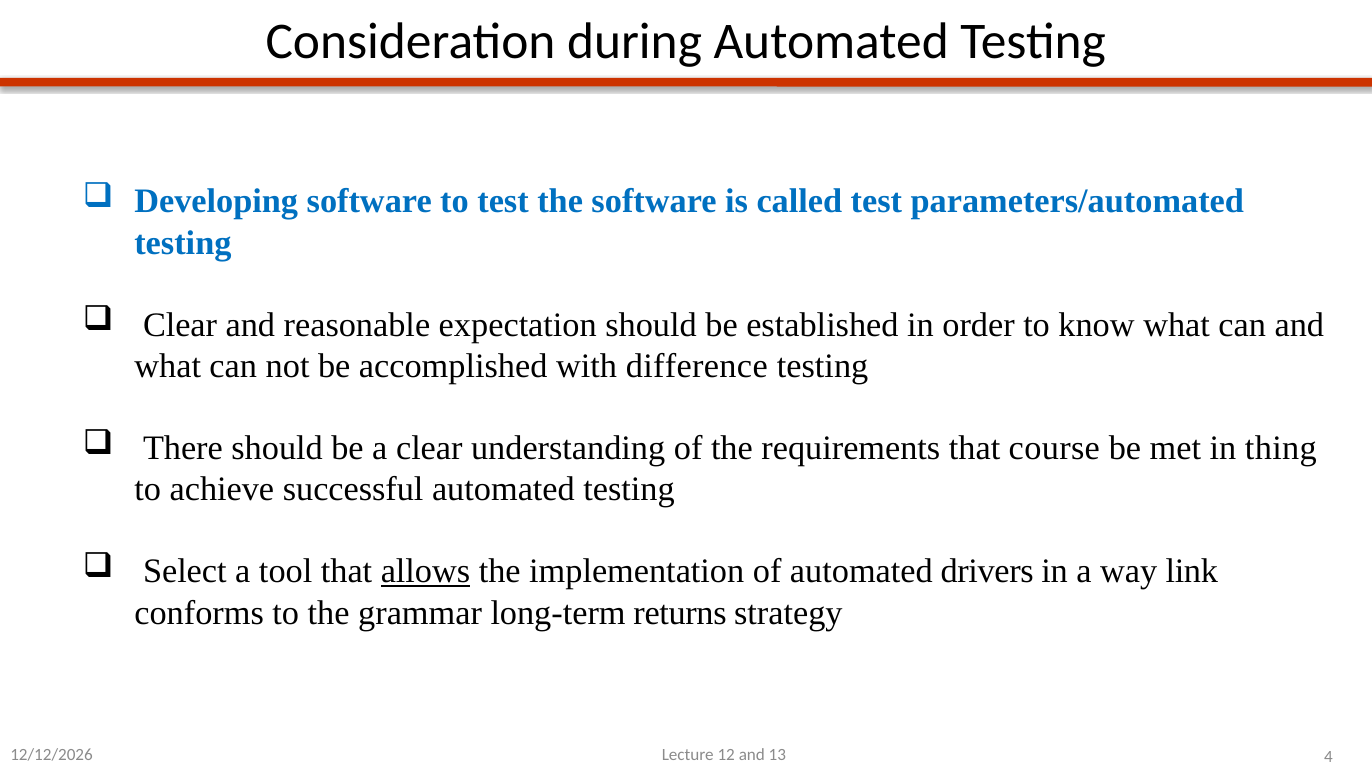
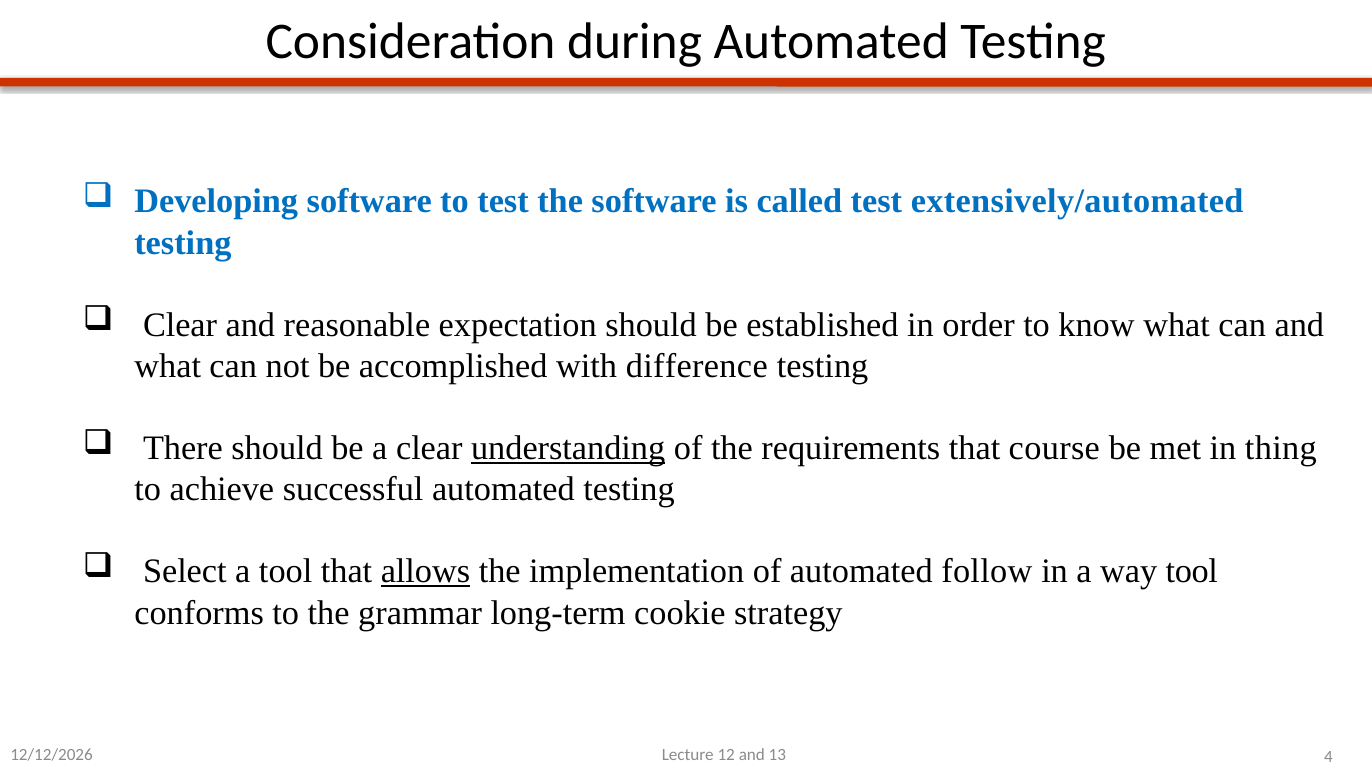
parameters/automated: parameters/automated -> extensively/automated (1077, 202)
understanding underline: none -> present (568, 449)
drivers: drivers -> follow (987, 572)
way link: link -> tool (1192, 572)
returns: returns -> cookie (680, 613)
